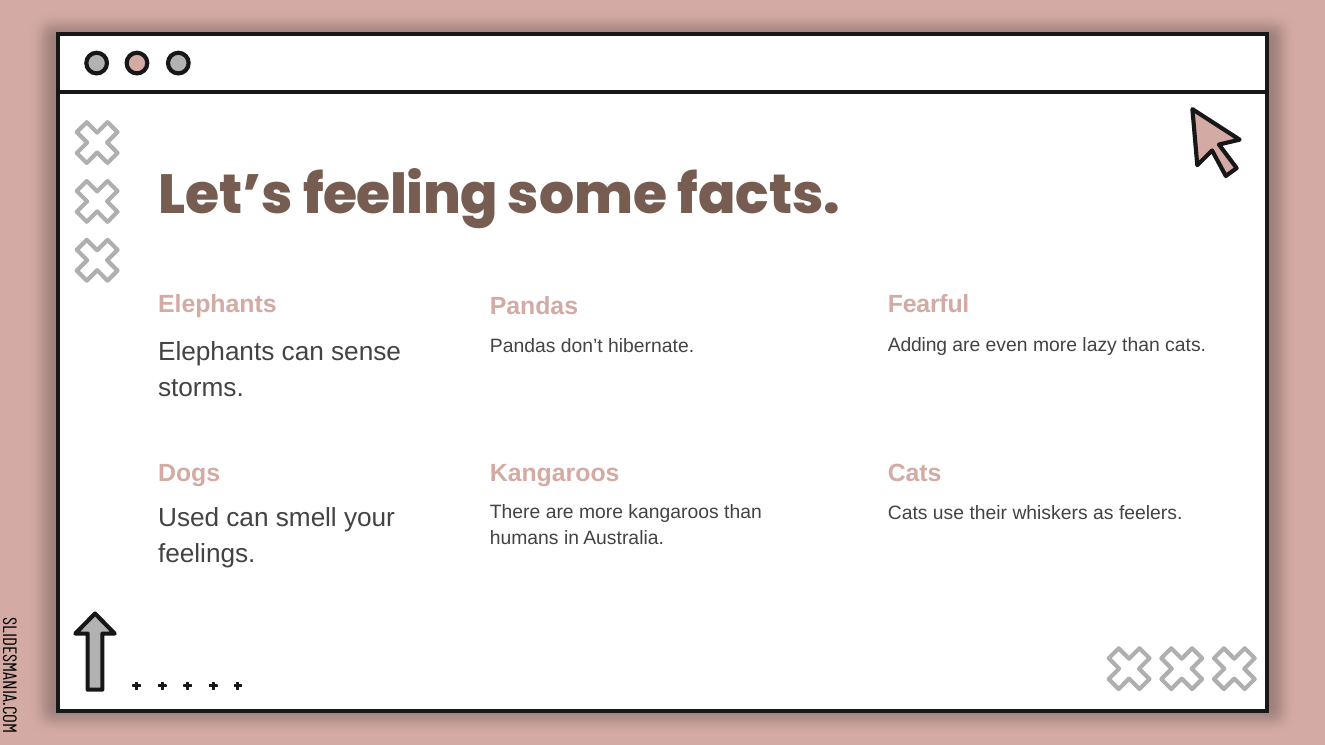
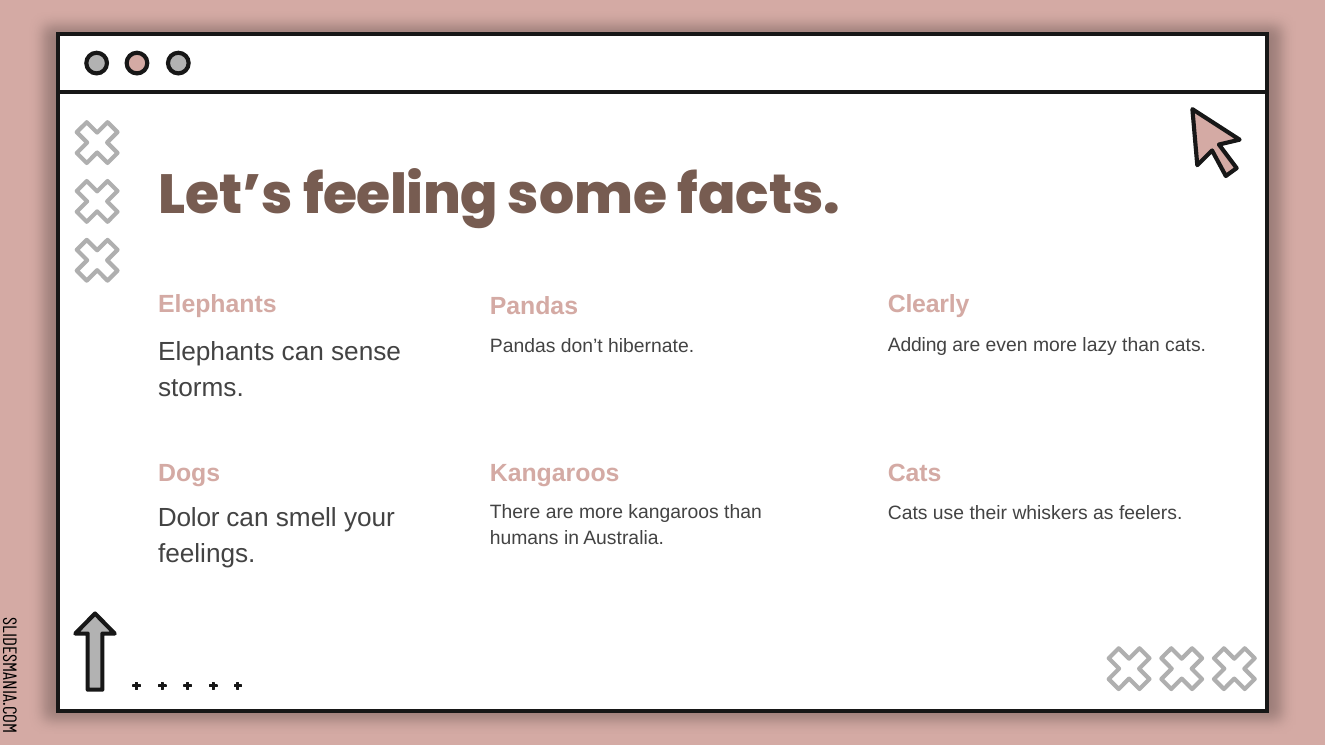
Fearful: Fearful -> Clearly (929, 304)
Used: Used -> Dolor (189, 518)
